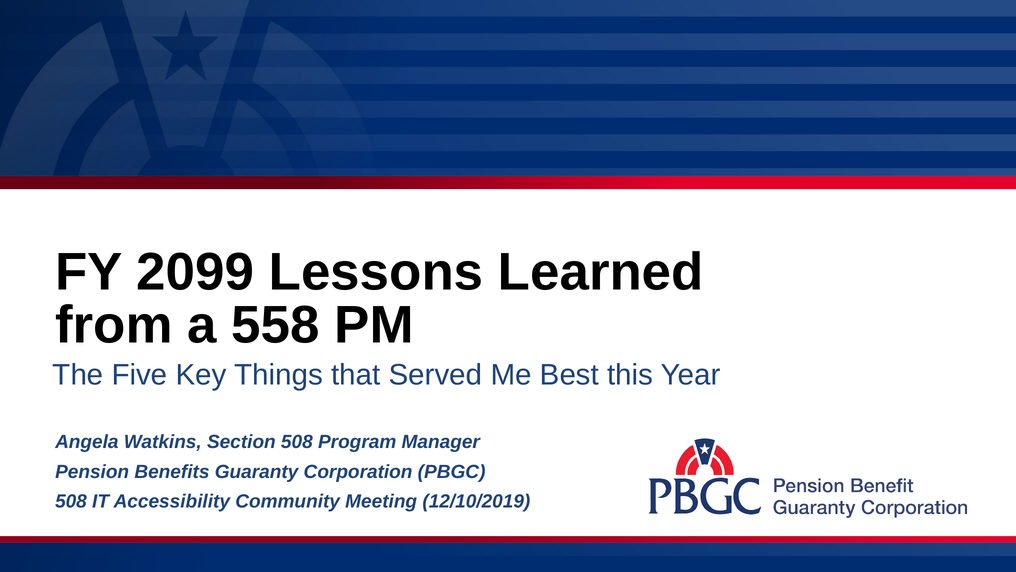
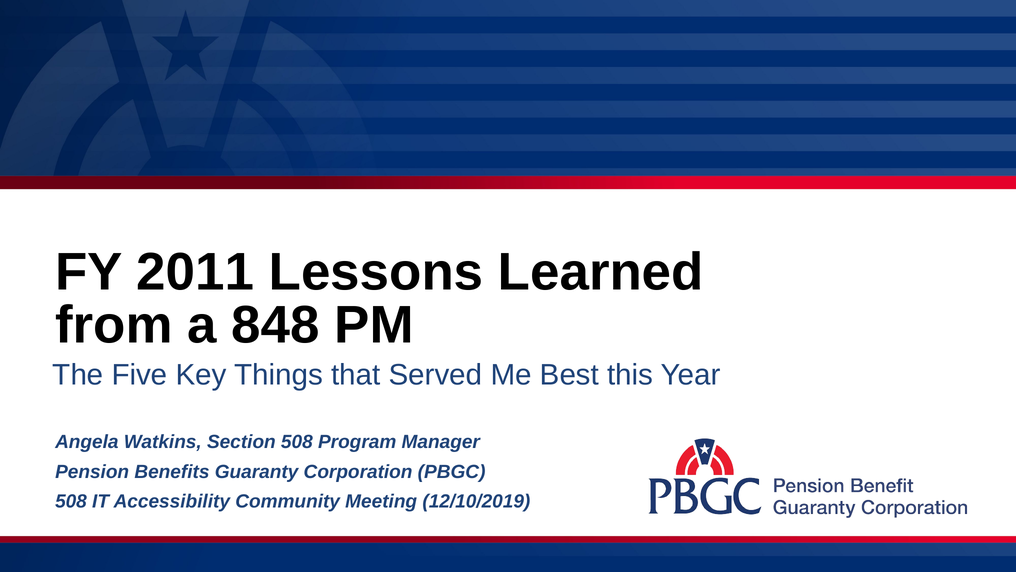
2099: 2099 -> 2011 (195, 272)
558: 558 -> 848 (275, 325)
